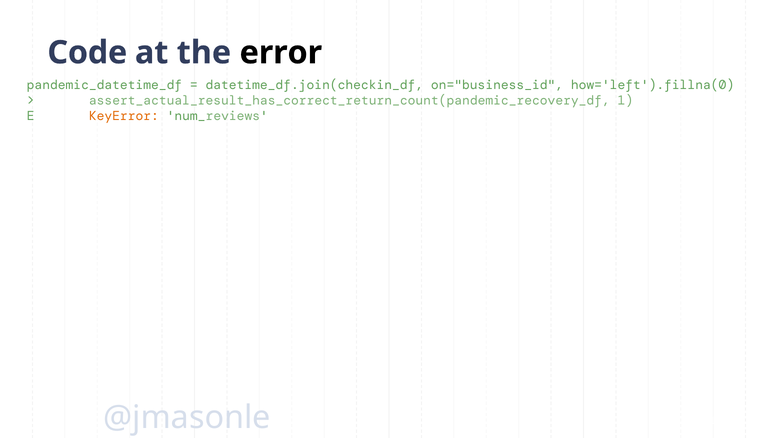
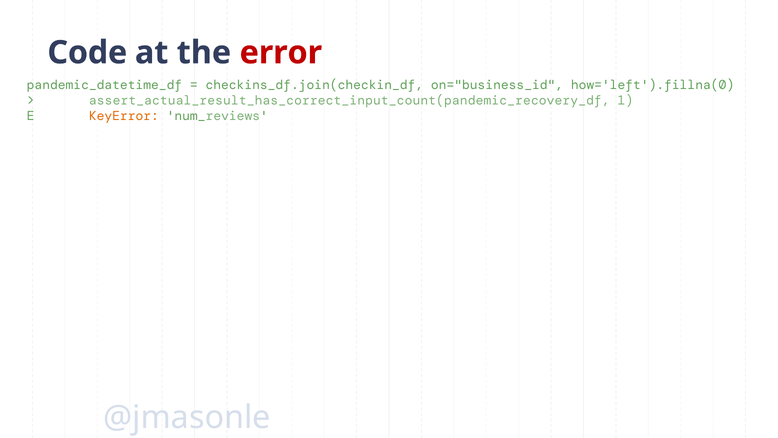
error colour: black -> red (281, 53)
datetime_df.join(checkin_df: datetime_df.join(checkin_df -> checkins_df.join(checkin_df (314, 85)
assert_actual_result_has_correct_return_count(pandemic_recovery_df: assert_actual_result_has_correct_return_count(pandemic_recovery_df -> assert_actual_result_has_correct_input_count(pandemic_recovery_df (349, 101)
